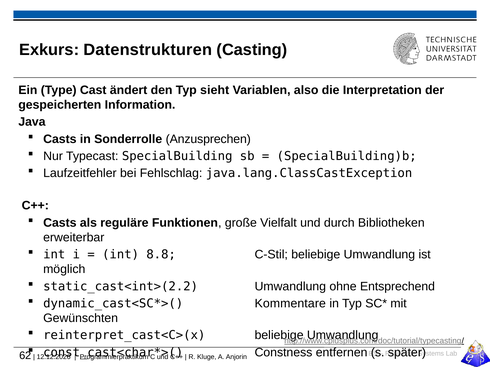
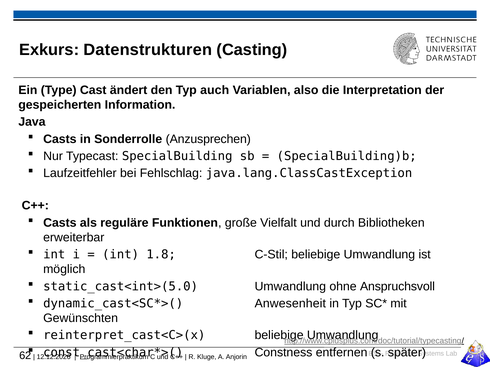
sieht: sieht -> auch (215, 90)
8.8: 8.8 -> 1.8 (161, 255)
static_cast<int>(2.2: static_cast<int>(2.2 -> static_cast<int>(5.0 (121, 287)
Entsprechend: Entsprechend -> Anspruchsvoll (397, 287)
Kommentare: Kommentare -> Anwesenheit (290, 304)
